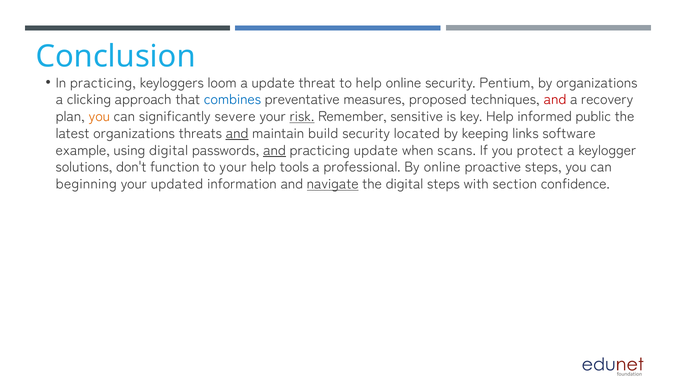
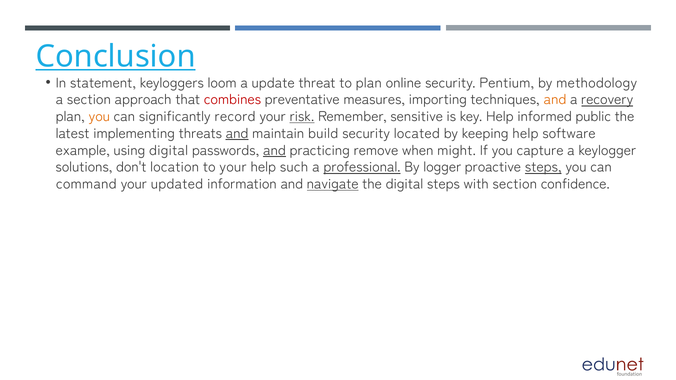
Conclusion underline: none -> present (116, 56)
In practicing: practicing -> statement (103, 83)
to help: help -> plan (369, 83)
by organizations: organizations -> methodology (597, 83)
a clicking: clicking -> section (89, 100)
combines colour: blue -> red (232, 100)
proposed: proposed -> importing (438, 100)
and colour: red -> orange (555, 100)
recovery underline: none -> present (607, 100)
severe: severe -> record (235, 117)
latest organizations: organizations -> implementing (134, 134)
keeping links: links -> help (525, 134)
practicing update: update -> remove (376, 151)
scans: scans -> might (457, 151)
protect: protect -> capture (540, 151)
function: function -> location (175, 167)
tools: tools -> such (294, 167)
professional underline: none -> present (362, 167)
By online: online -> logger (442, 167)
steps underline: none -> present (543, 167)
beginning: beginning -> command (86, 184)
